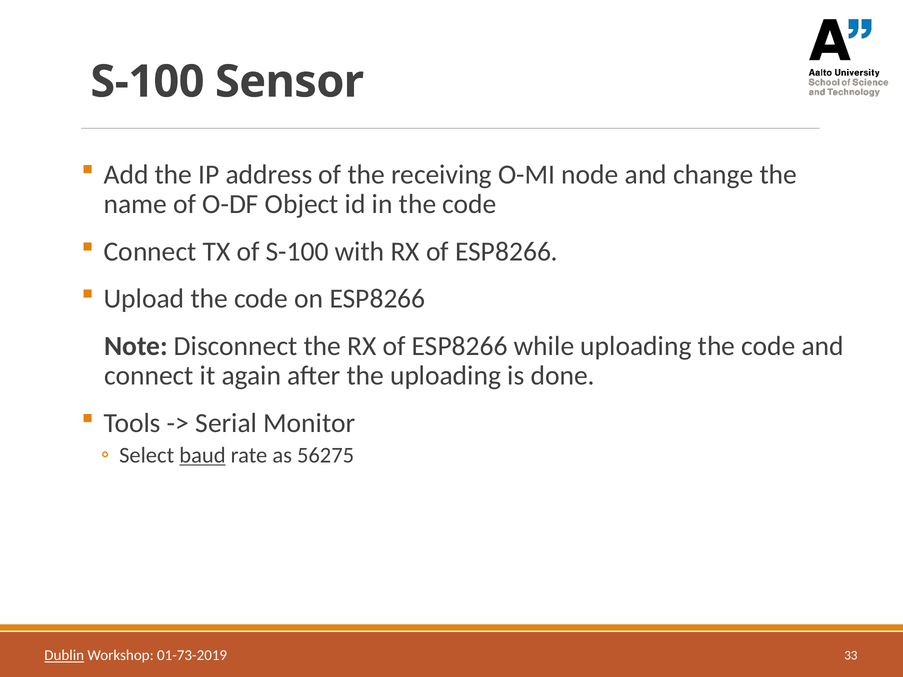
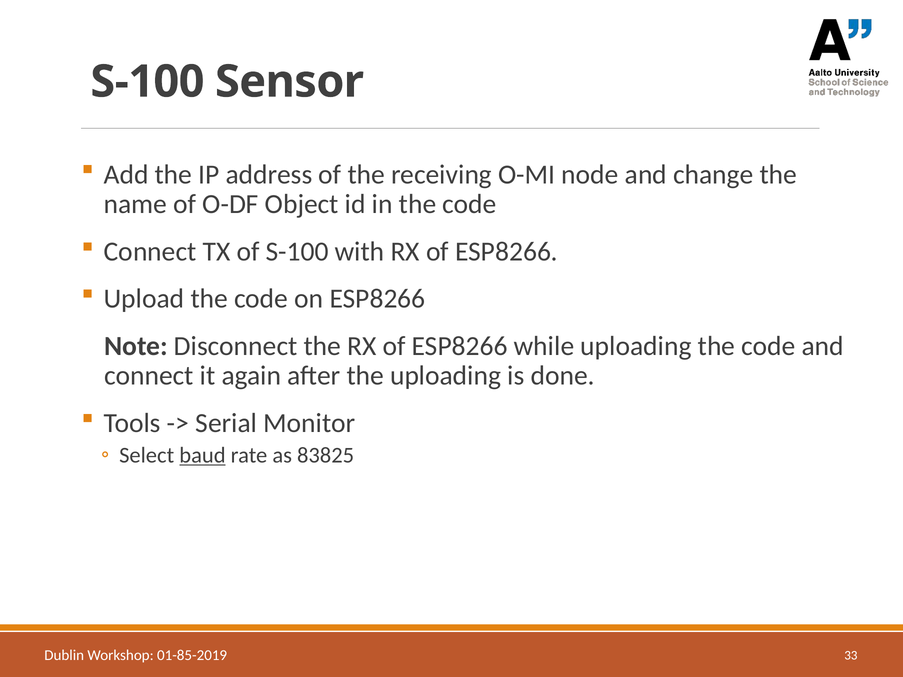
56275: 56275 -> 83825 (326, 455)
Dublin underline: present -> none (64, 656)
01-73-2019: 01-73-2019 -> 01-85-2019 (192, 656)
